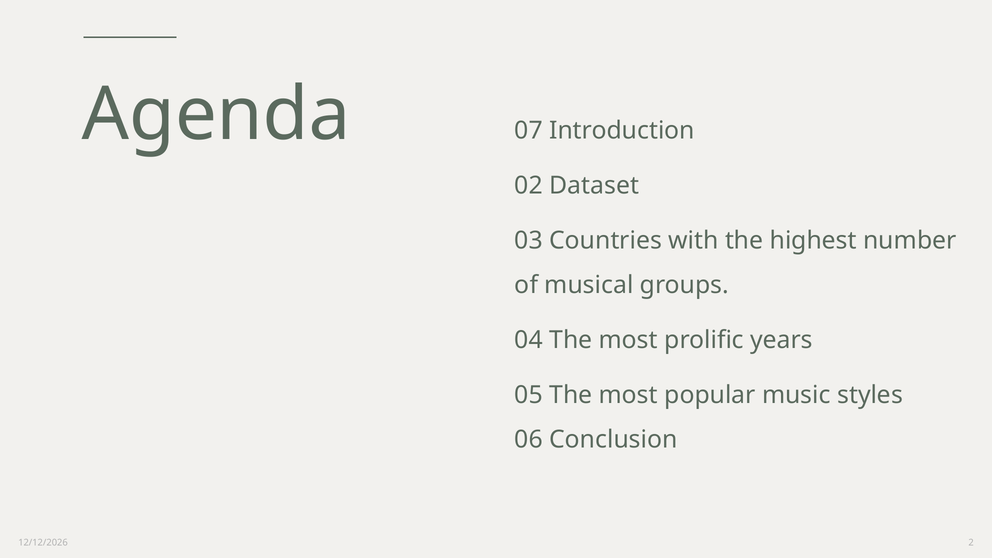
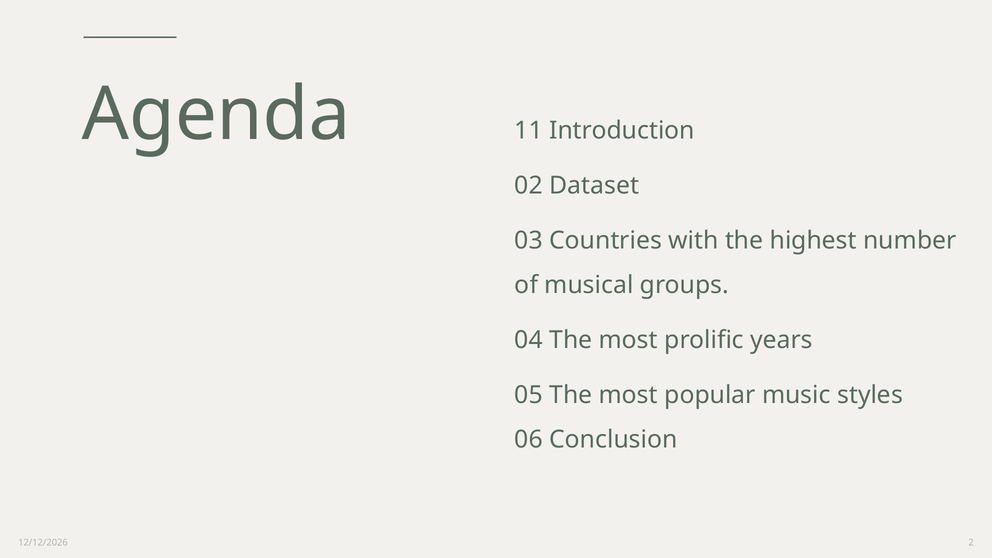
07: 07 -> 11 (529, 131)
